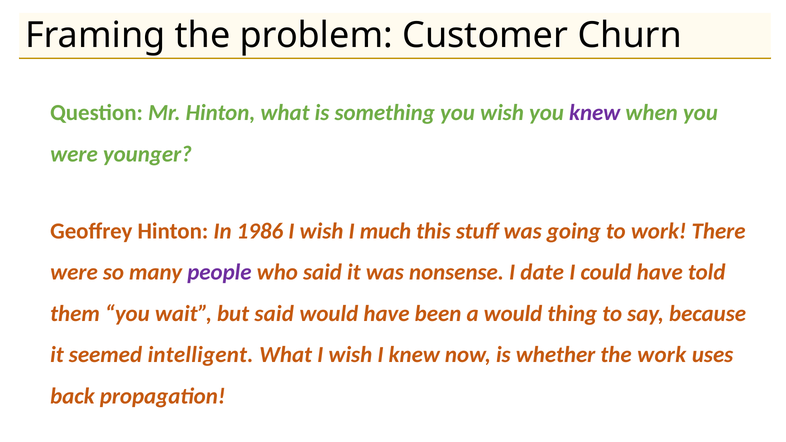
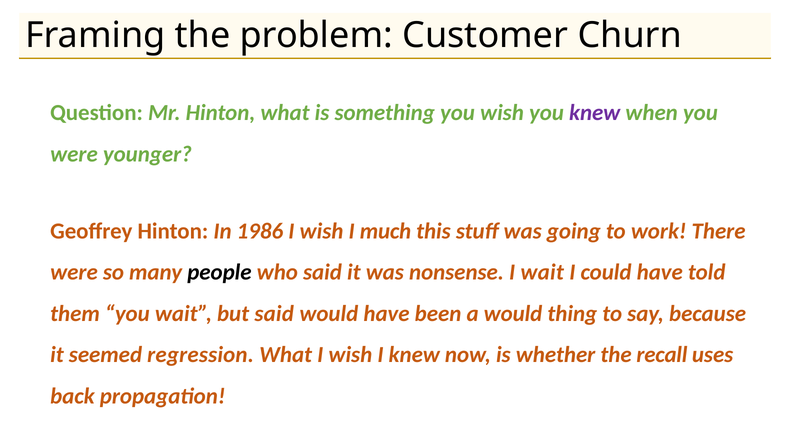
people colour: purple -> black (219, 272)
I date: date -> wait (542, 272)
intelligent: intelligent -> regression (201, 355)
the work: work -> recall (662, 355)
